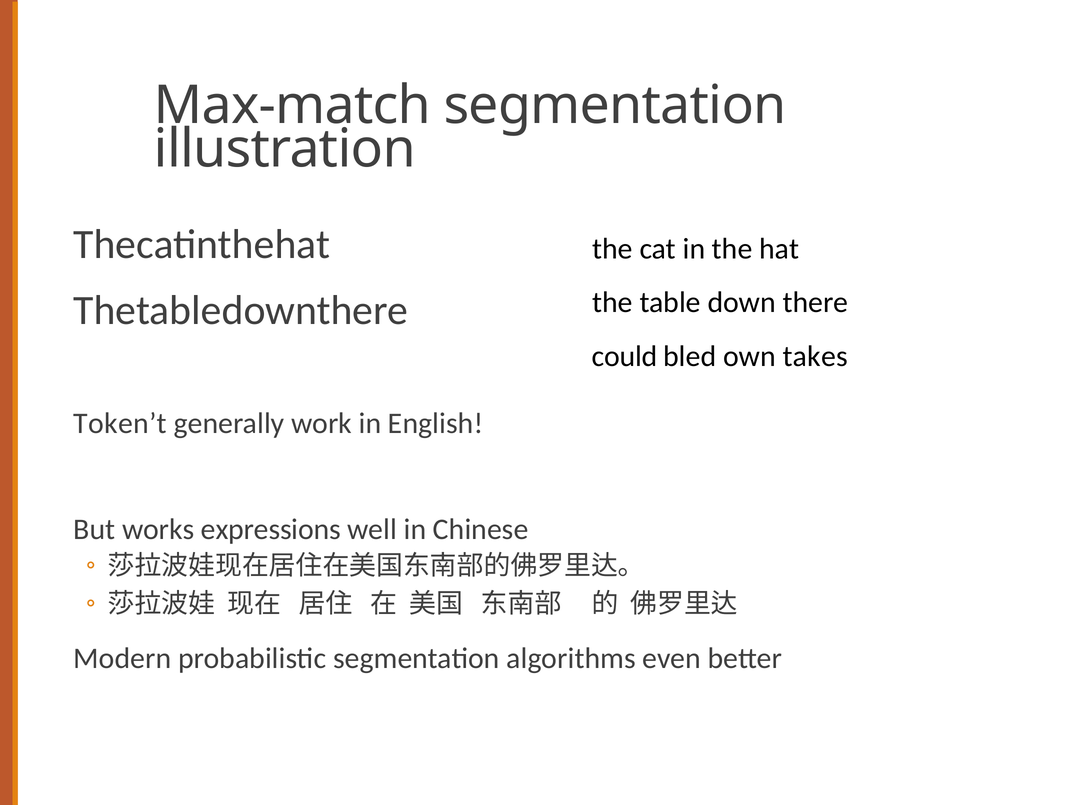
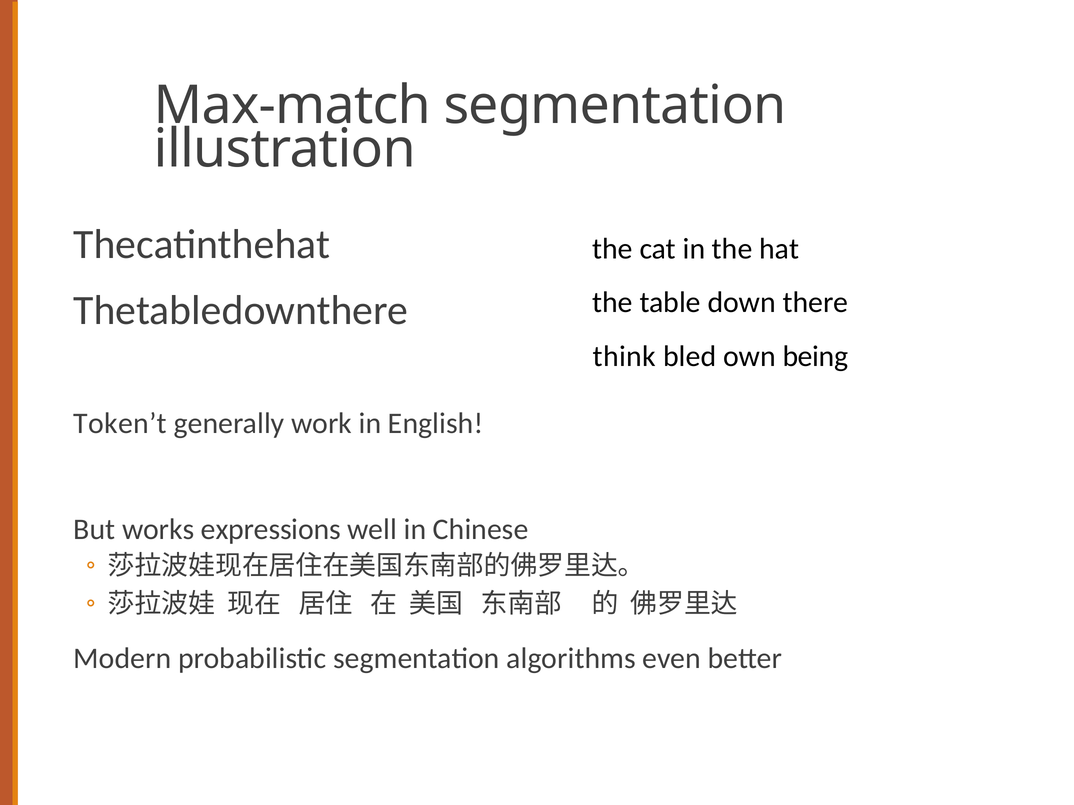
could: could -> think (624, 356)
takes: takes -> being (815, 356)
